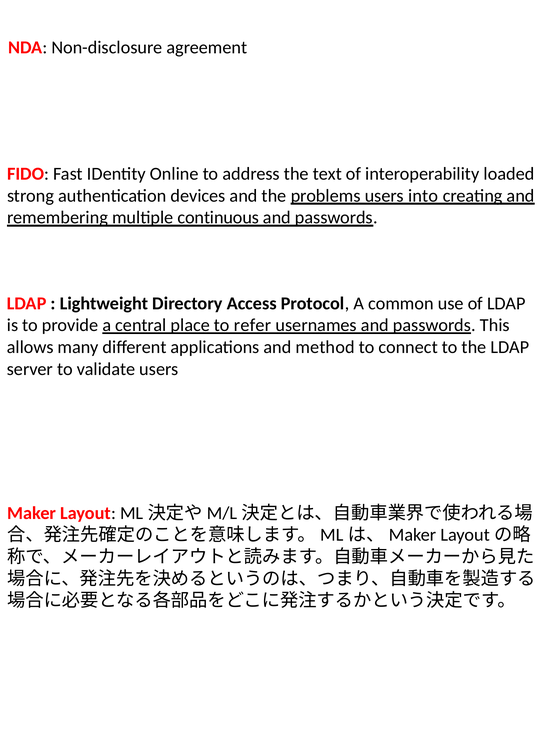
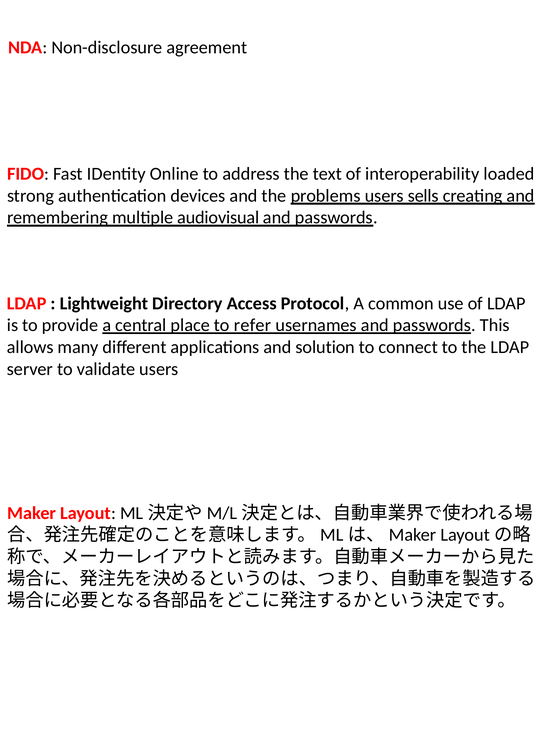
into: into -> sells (423, 196)
continuous: continuous -> audiovisual (218, 218)
method: method -> solution (325, 348)
